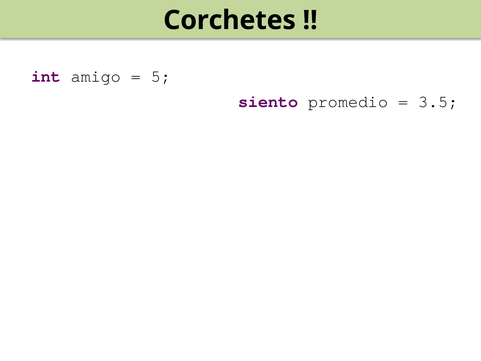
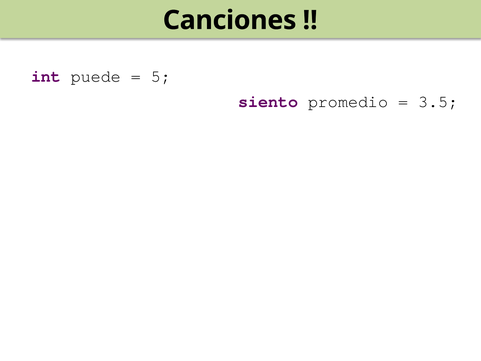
Corchetes: Corchetes -> Canciones (230, 20)
amigo: amigo -> puede (96, 76)
